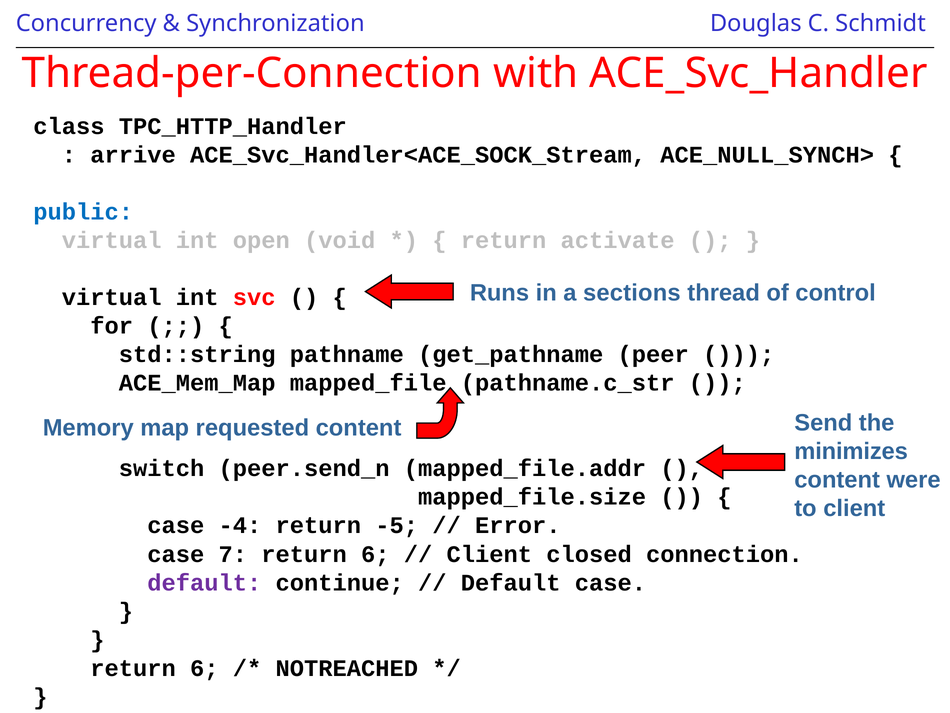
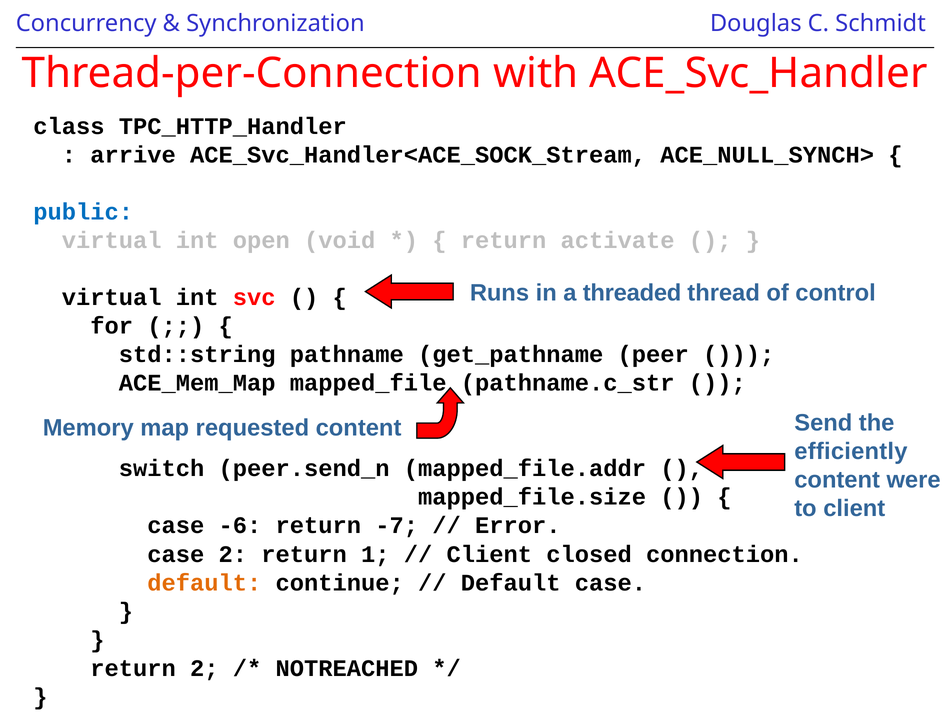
sections: sections -> threaded (632, 293)
minimizes: minimizes -> efficiently (851, 451)
-4: -4 -> -6 (240, 525)
-5: -5 -> -7 (397, 525)
case 7: 7 -> 2 (233, 554)
6: 6 -> 1 (375, 554)
default colour: purple -> orange (204, 582)
6: 6 -> 2 (204, 668)
